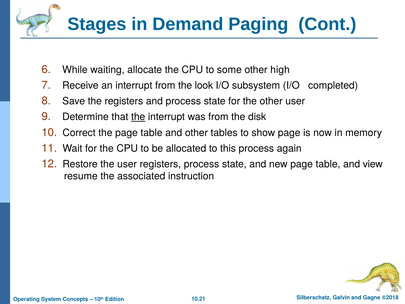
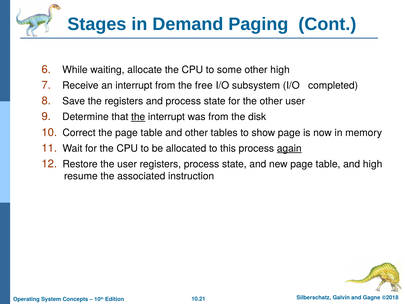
look: look -> free (204, 85)
again underline: none -> present (289, 148)
and view: view -> high (373, 164)
